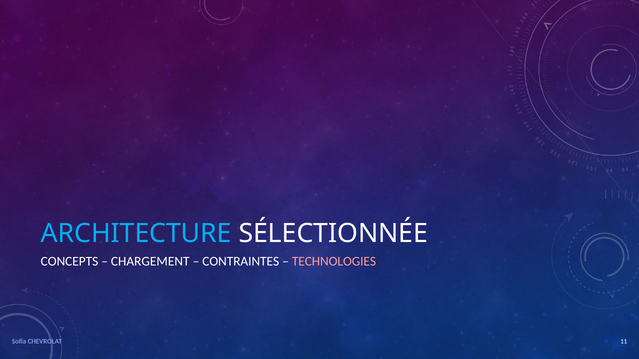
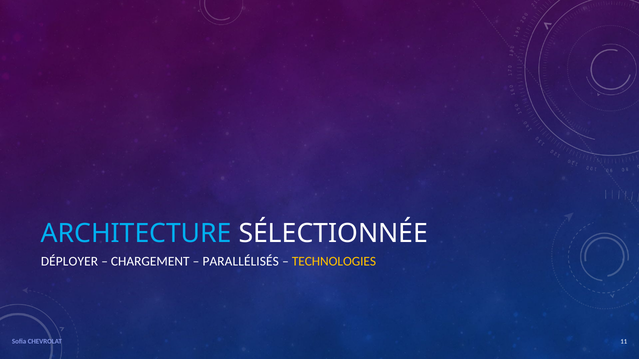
CONCEPTS: CONCEPTS -> DÉPLOYER (69, 262)
CONTRAINTES: CONTRAINTES -> PARALLÉLISÉS (241, 262)
TECHNOLOGIES colour: pink -> yellow (334, 262)
